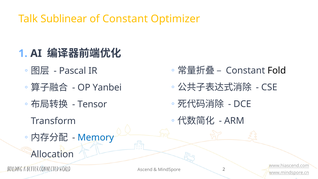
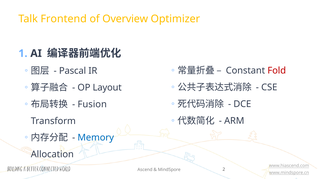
Sublinear: Sublinear -> Frontend (64, 19)
of Constant: Constant -> Overview (125, 19)
Fold colour: black -> red (277, 71)
Yanbei: Yanbei -> Layout (107, 87)
Tensor: Tensor -> Fusion (92, 104)
